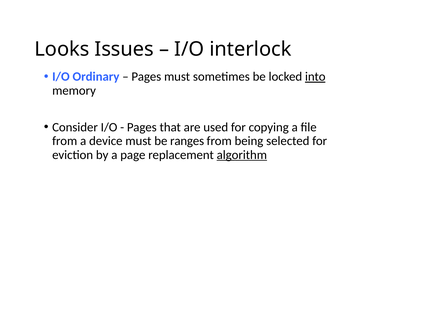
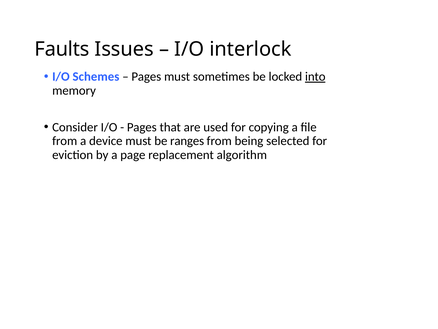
Looks: Looks -> Faults (62, 49)
Ordinary: Ordinary -> Schemes (96, 77)
algorithm underline: present -> none (242, 155)
